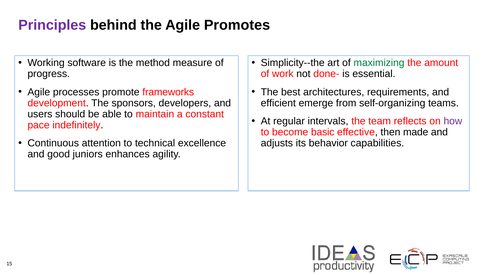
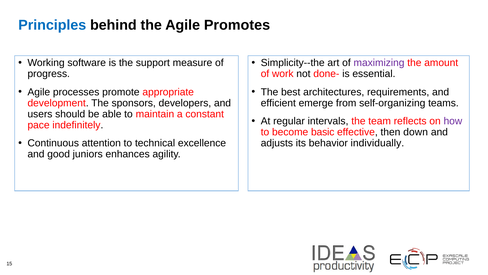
Principles colour: purple -> blue (52, 25)
method: method -> support (153, 63)
maximizing colour: green -> purple (379, 63)
frameworks: frameworks -> appropriate (168, 92)
made: made -> down (416, 132)
capabilities: capabilities -> individually (377, 143)
